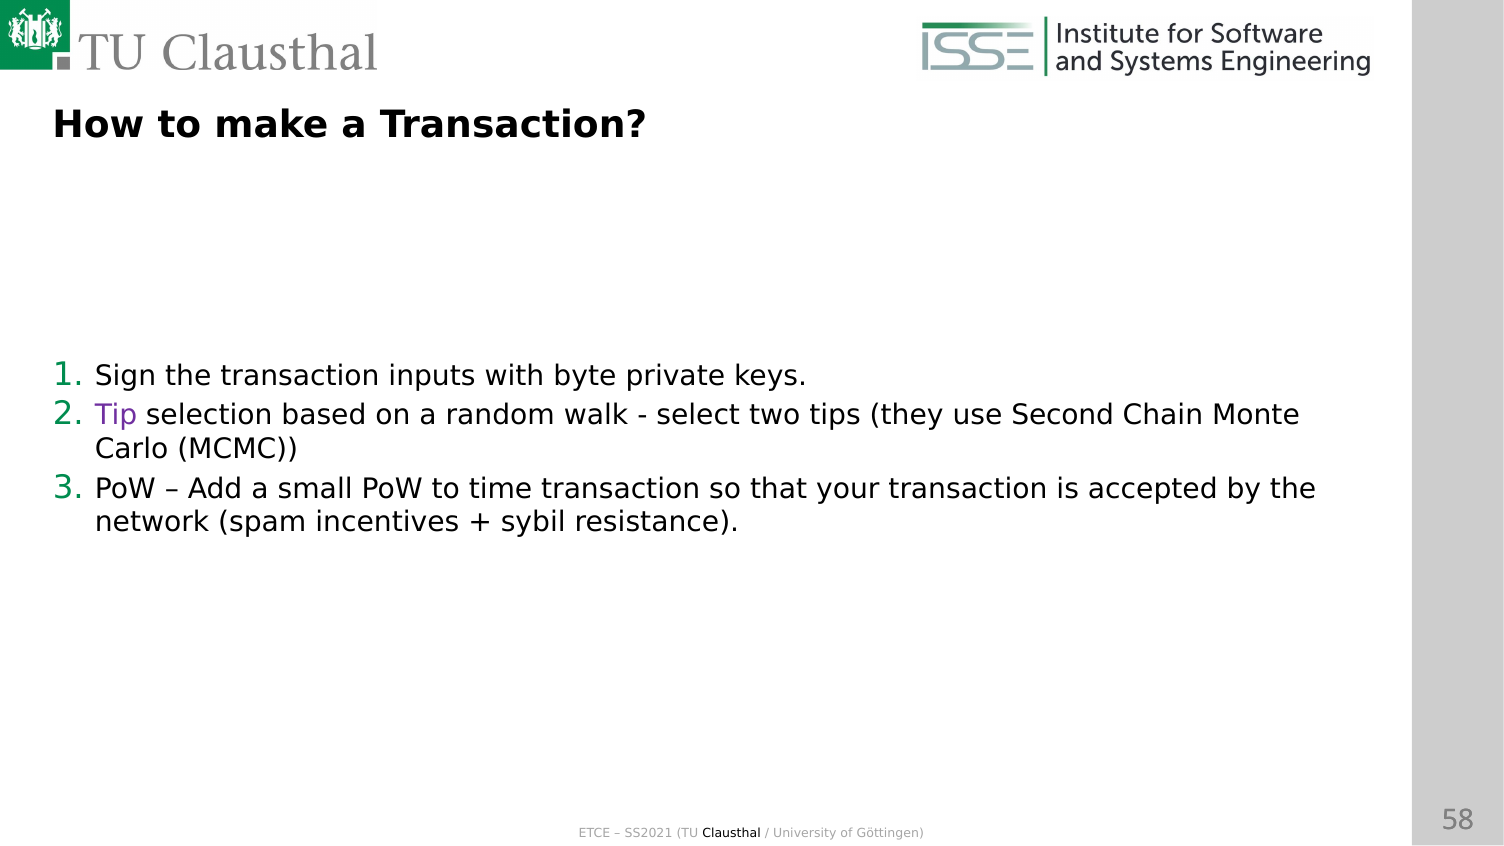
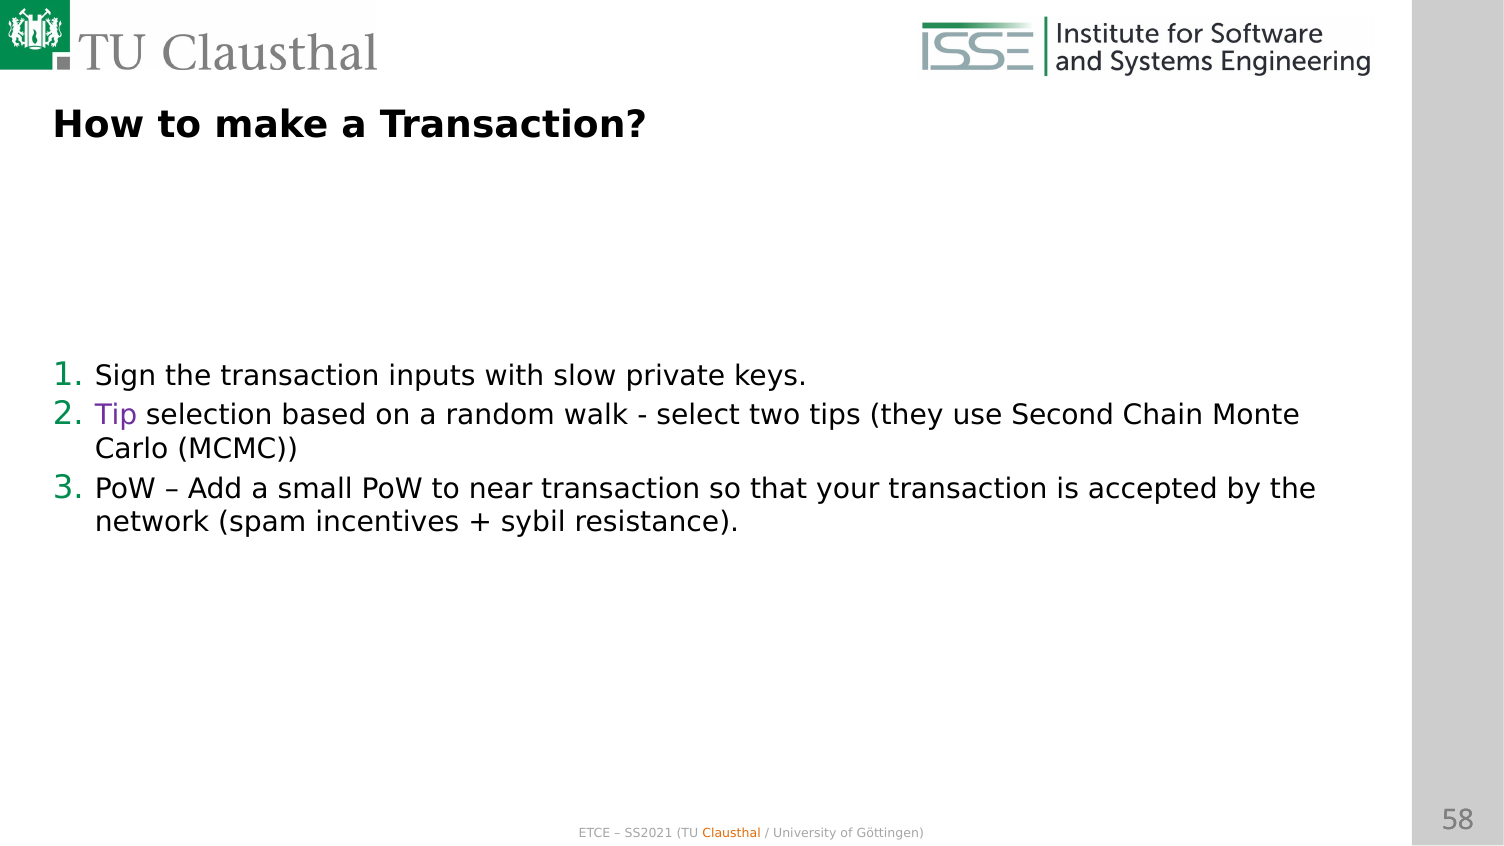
byte: byte -> slow (585, 376)
time: time -> near (501, 489)
Clausthal colour: black -> orange (732, 833)
